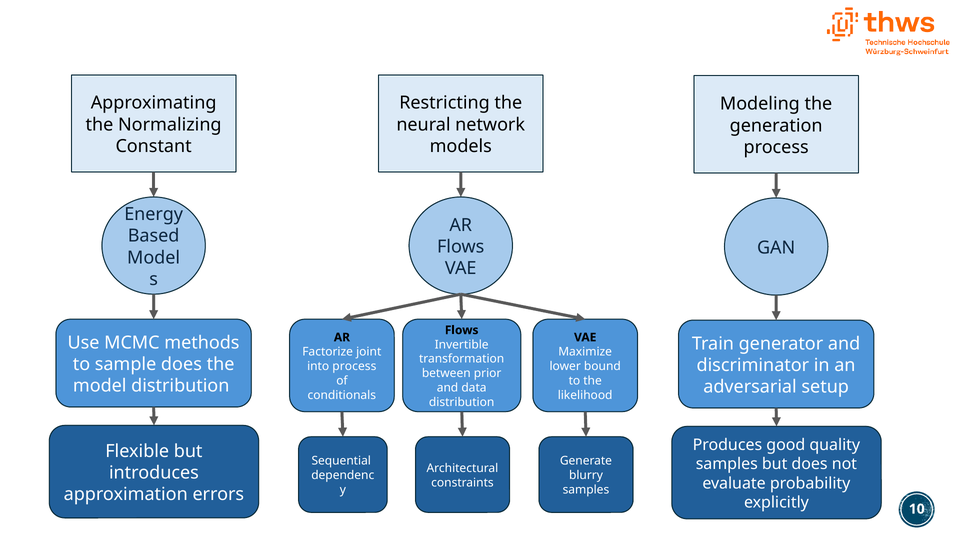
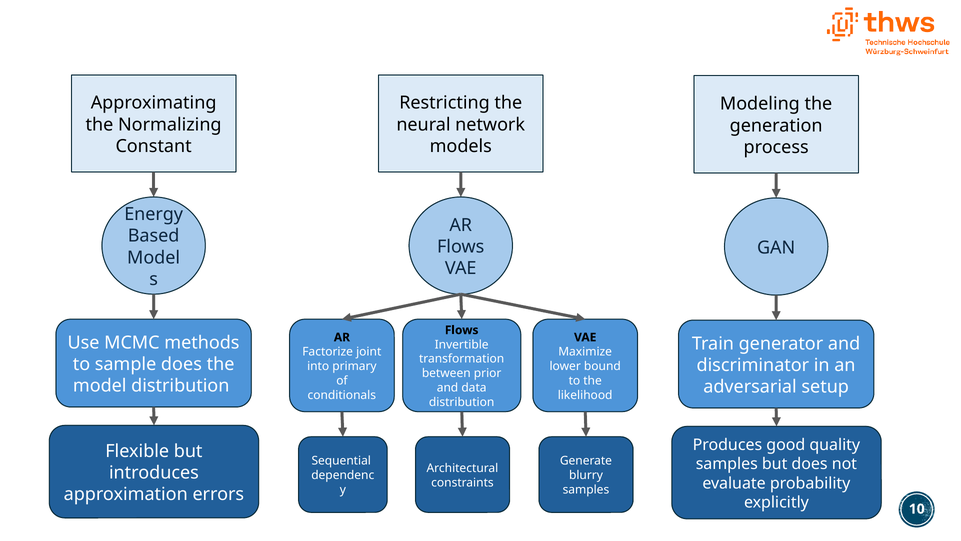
into process: process -> primary (354, 366)
